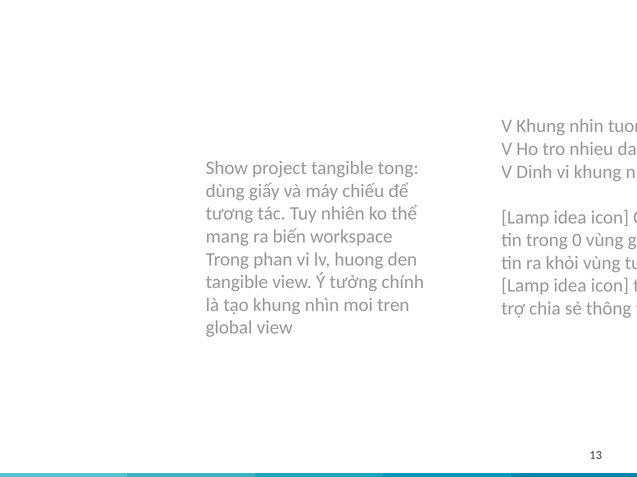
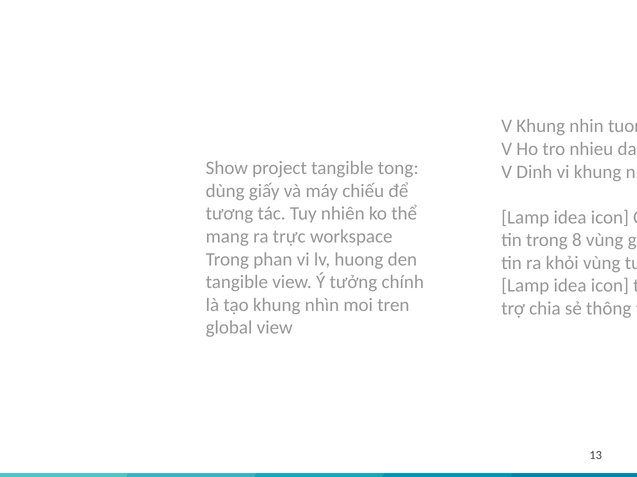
biến: biến -> trực (289, 237)
0: 0 -> 8 (577, 241)
